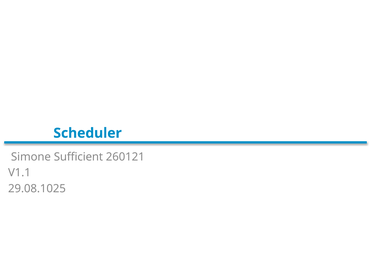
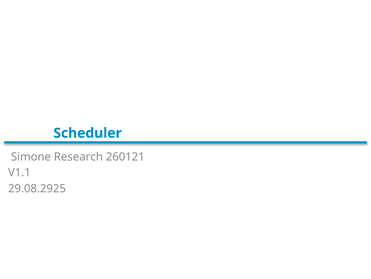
Sufficient: Sufficient -> Research (78, 156)
29.08.1025: 29.08.1025 -> 29.08.2925 (37, 188)
